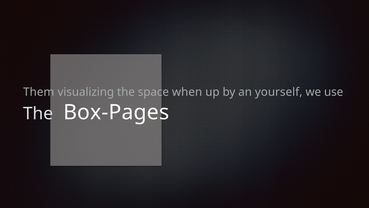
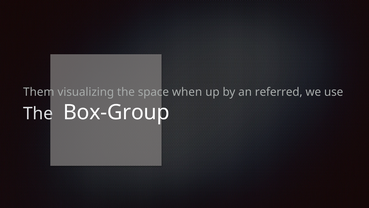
yourself: yourself -> referred (279, 92)
Box-Pages: Box-Pages -> Box-Group (116, 112)
